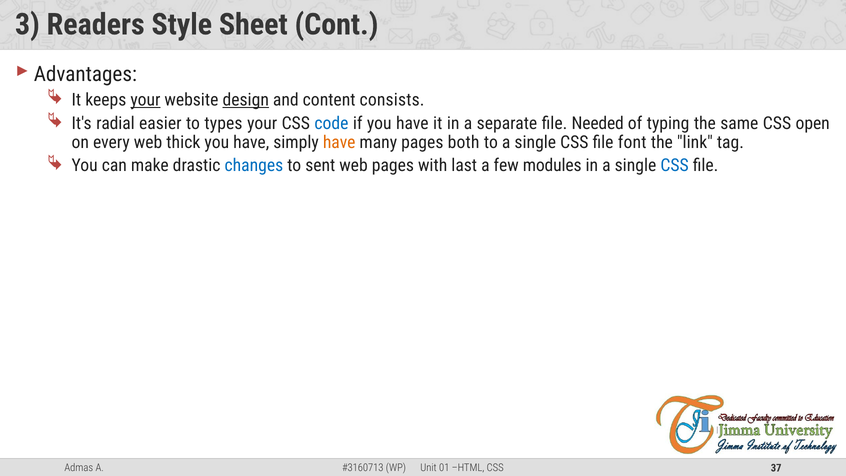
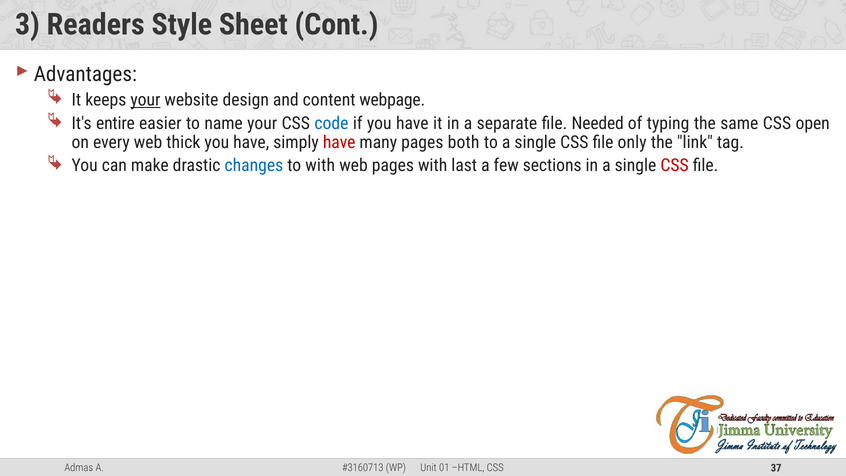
design underline: present -> none (246, 100)
consists: consists -> webpage (392, 100)
radial: radial -> entire (115, 123)
types: types -> name (224, 123)
have colour: orange -> red (339, 142)
font: font -> only (632, 142)
to sent: sent -> with (320, 166)
modules: modules -> sections (552, 166)
CSS colour: blue -> red (675, 166)
